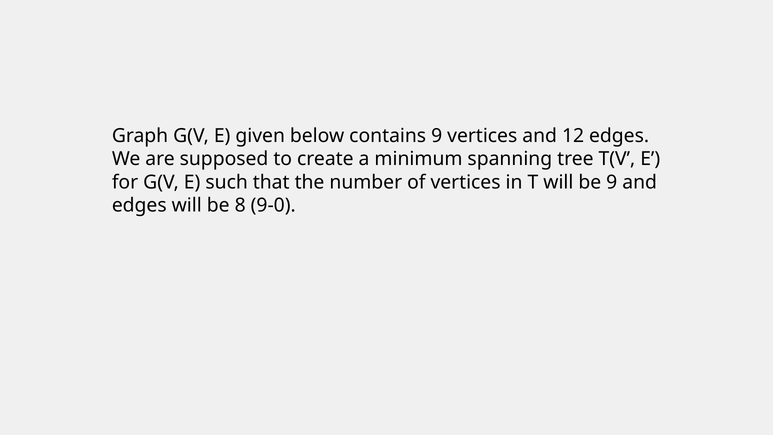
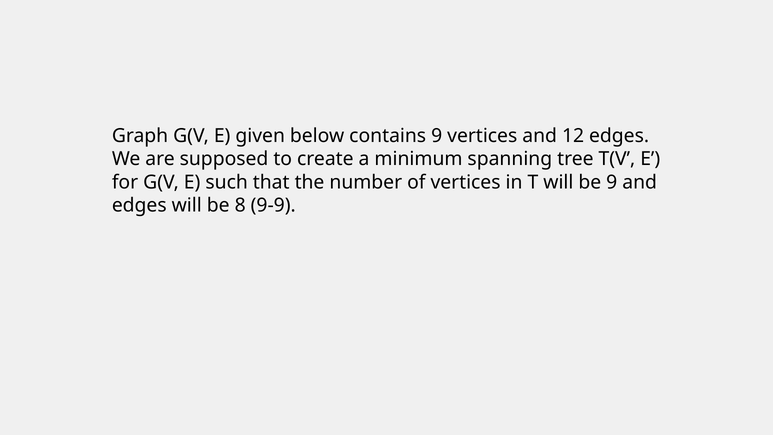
9-0: 9-0 -> 9-9 (273, 205)
